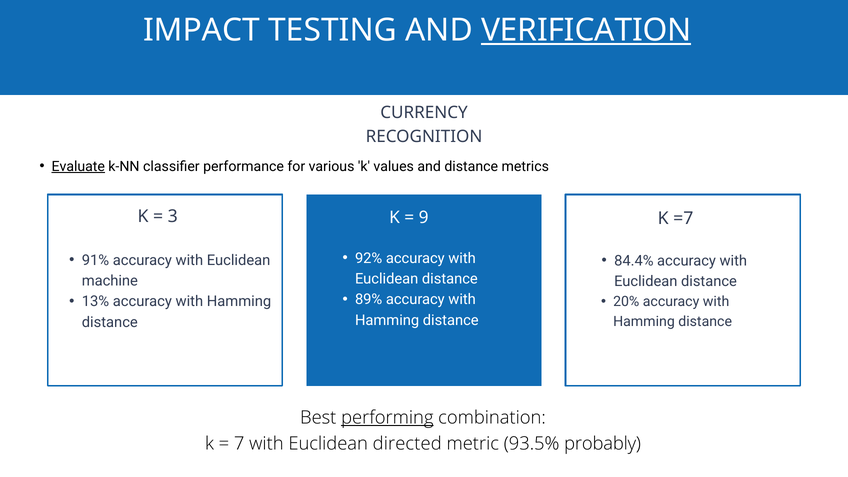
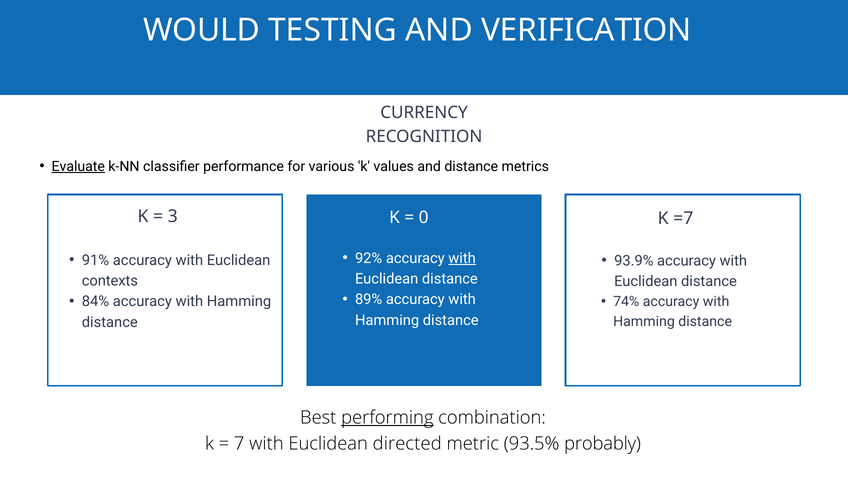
IMPACT: IMPACT -> WOULD (202, 30)
VERIFICATION underline: present -> none (586, 30)
9: 9 -> 0 (424, 217)
with underline: none -> present (462, 258)
84.4%: 84.4% -> 93.9% (634, 261)
machine: machine -> contexts (110, 281)
13%: 13% -> 84% (95, 302)
20%: 20% -> 74% (626, 302)
